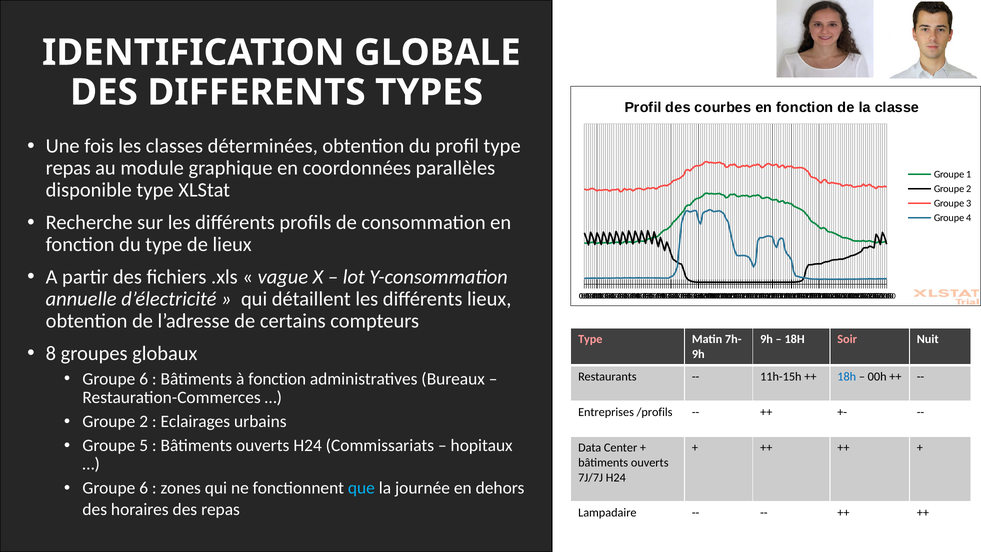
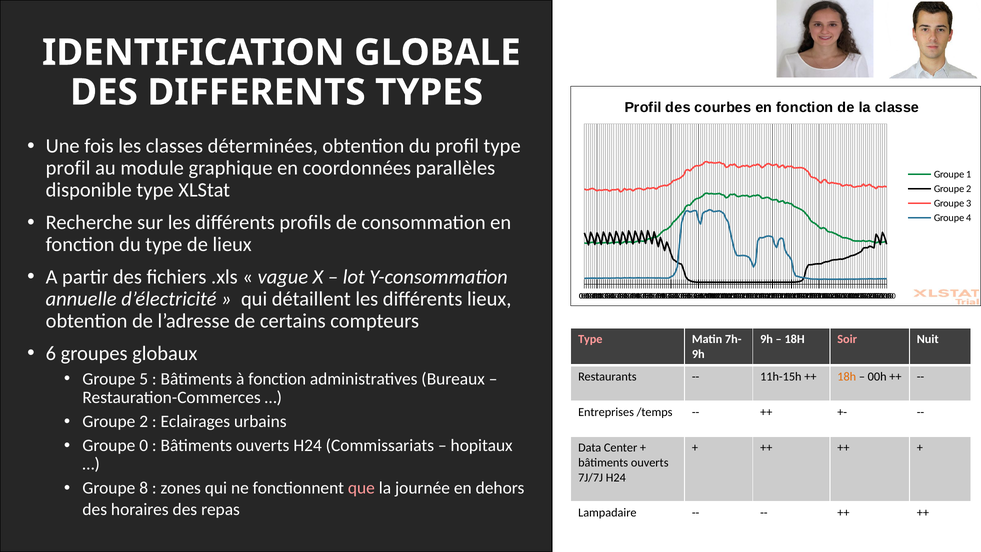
repas: repas -> profil (68, 168)
8: 8 -> 6 (51, 353)
6: 6 -> 5 (144, 379)
18h colour: blue -> orange (847, 376)
/profils: /profils -> /temps (655, 412)
5: 5 -> 0 (144, 445)
6: 6 -> 8 (144, 488)
que colour: light blue -> pink (361, 488)
